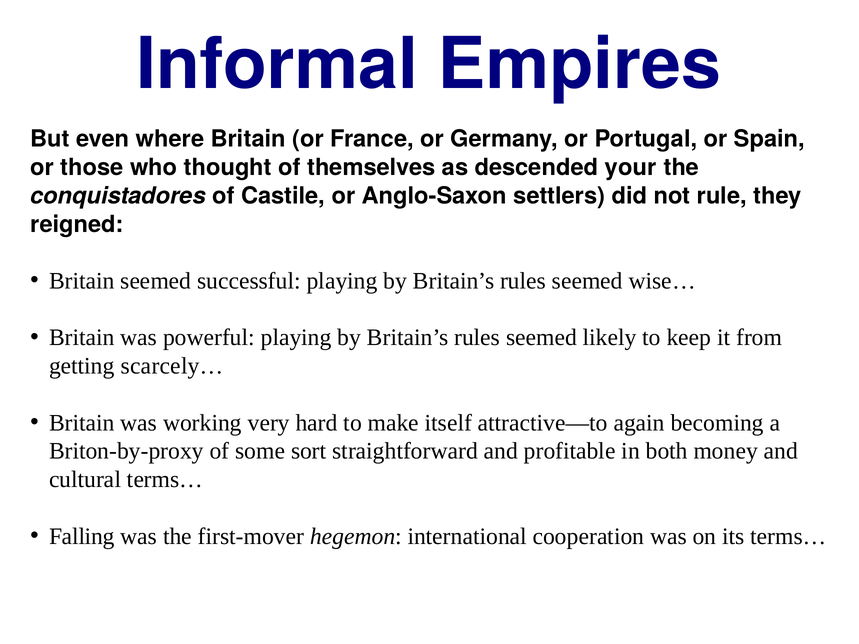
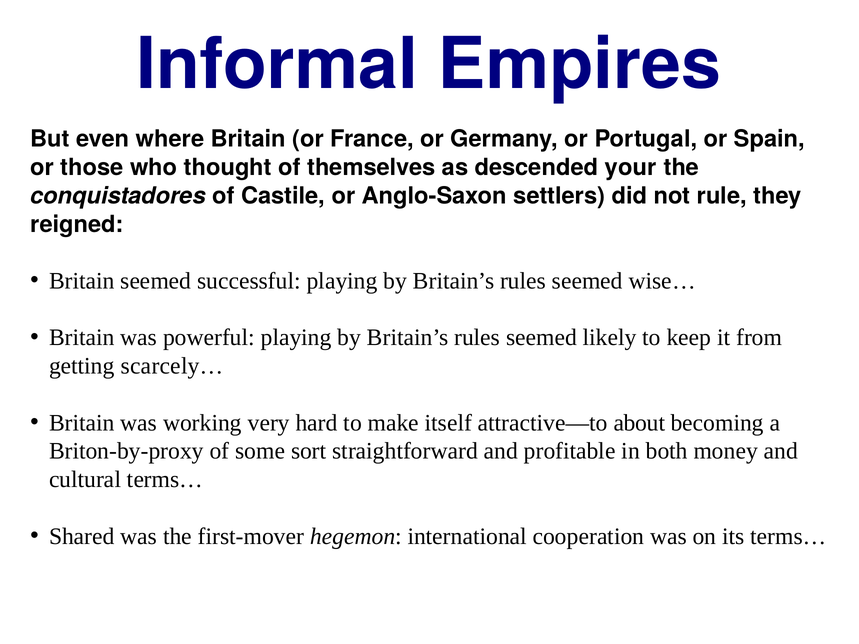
again: again -> about (639, 423)
Falling: Falling -> Shared (82, 536)
